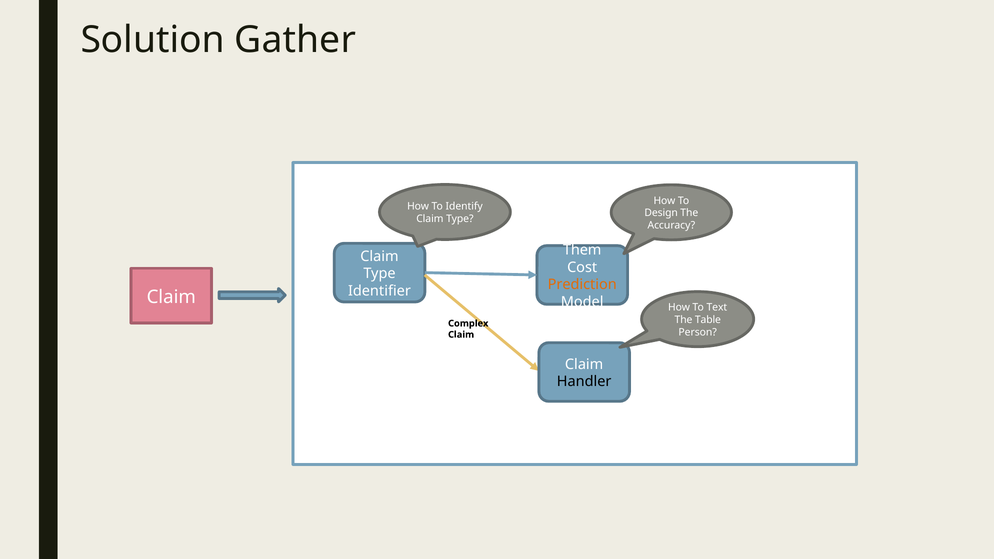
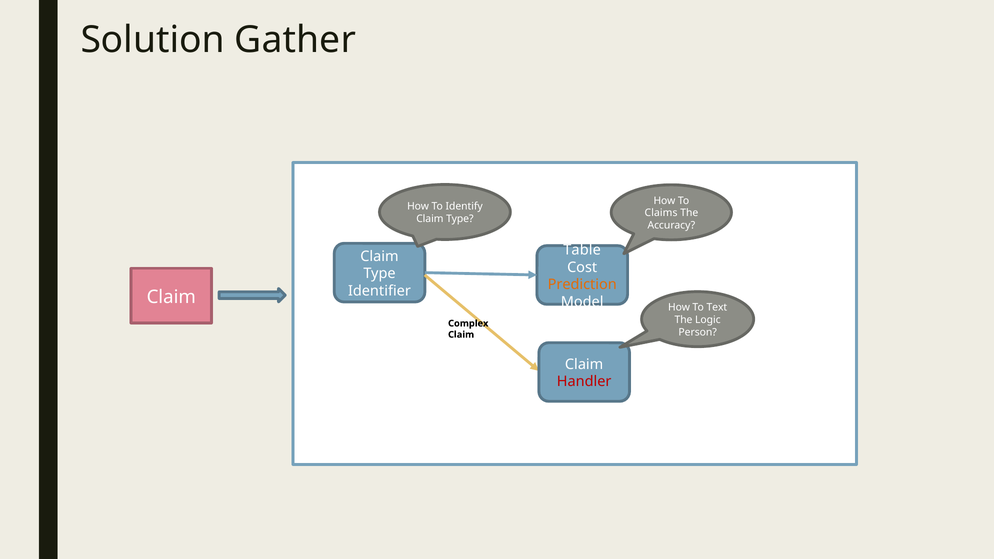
Design: Design -> Claims (661, 213)
Them: Them -> Table (582, 250)
Table: Table -> Logic (708, 320)
Handler colour: black -> red (584, 382)
